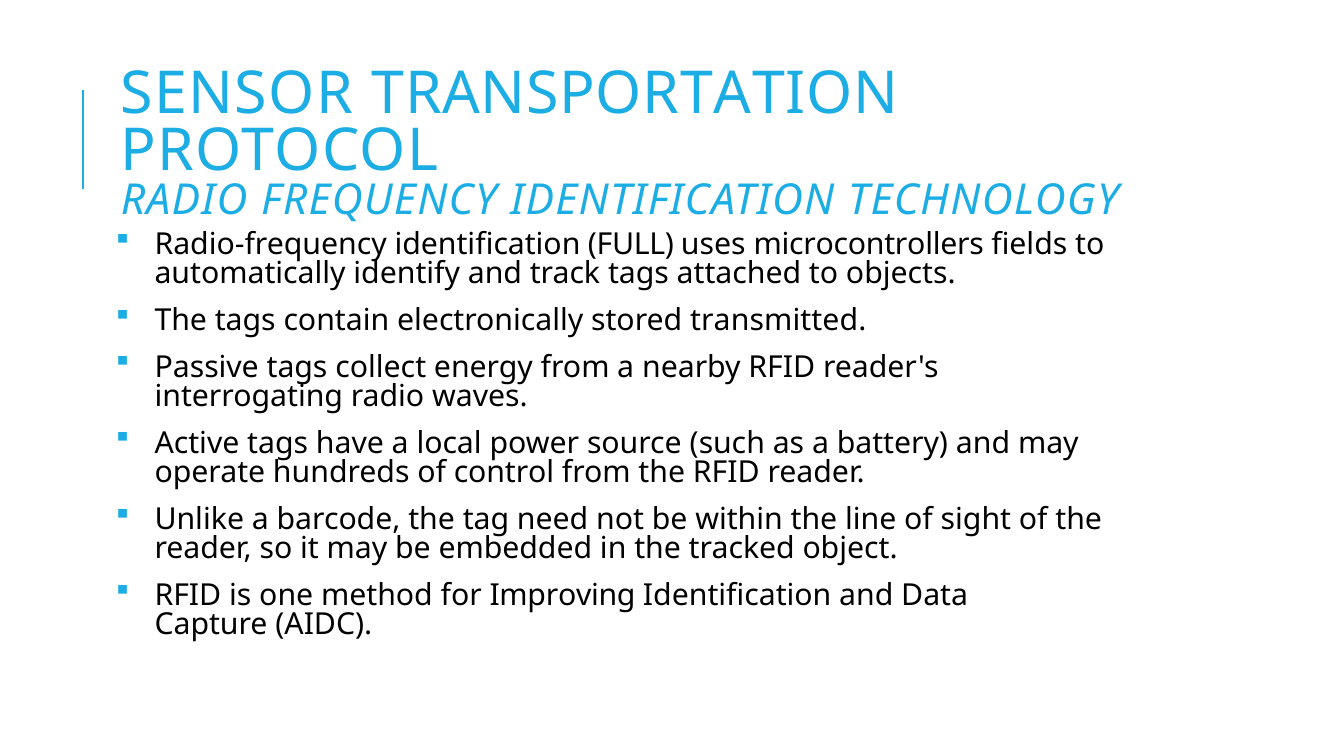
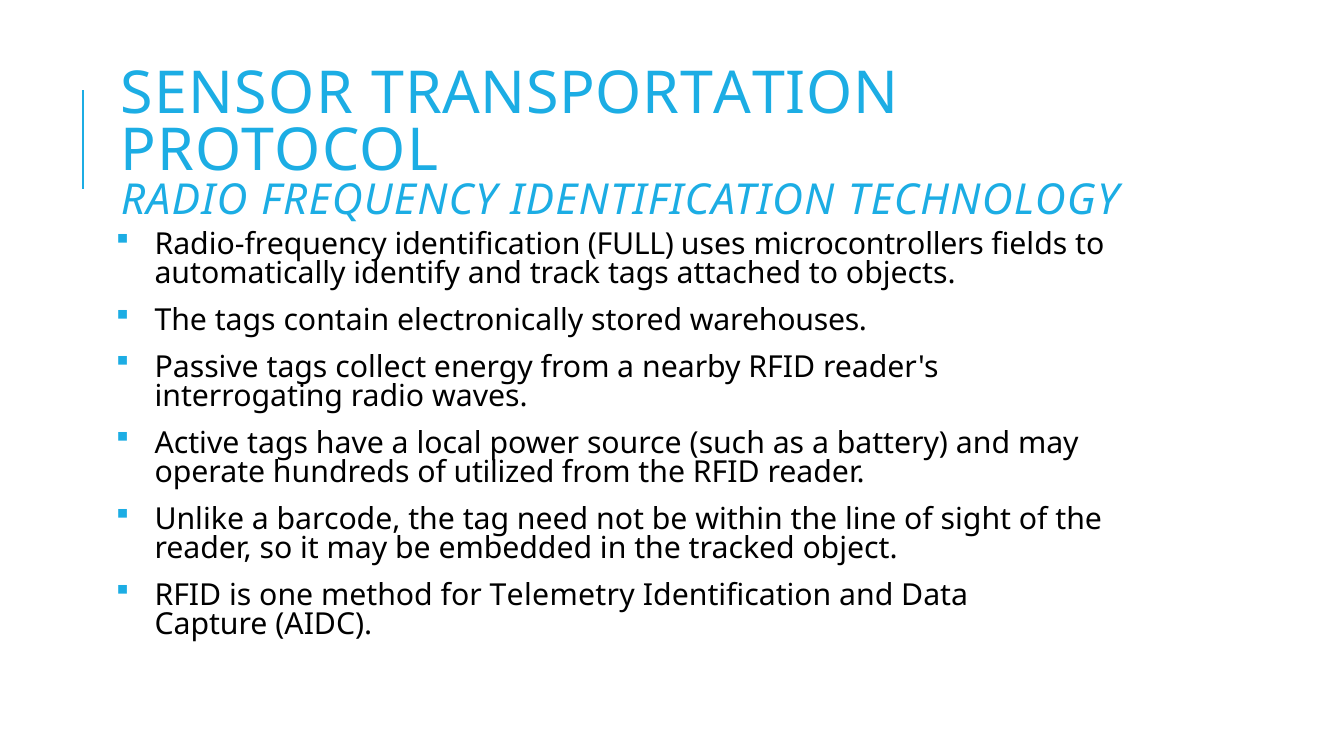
transmitted: transmitted -> warehouses (778, 320)
control: control -> utilized (504, 473)
Improving: Improving -> Telemetry (562, 595)
